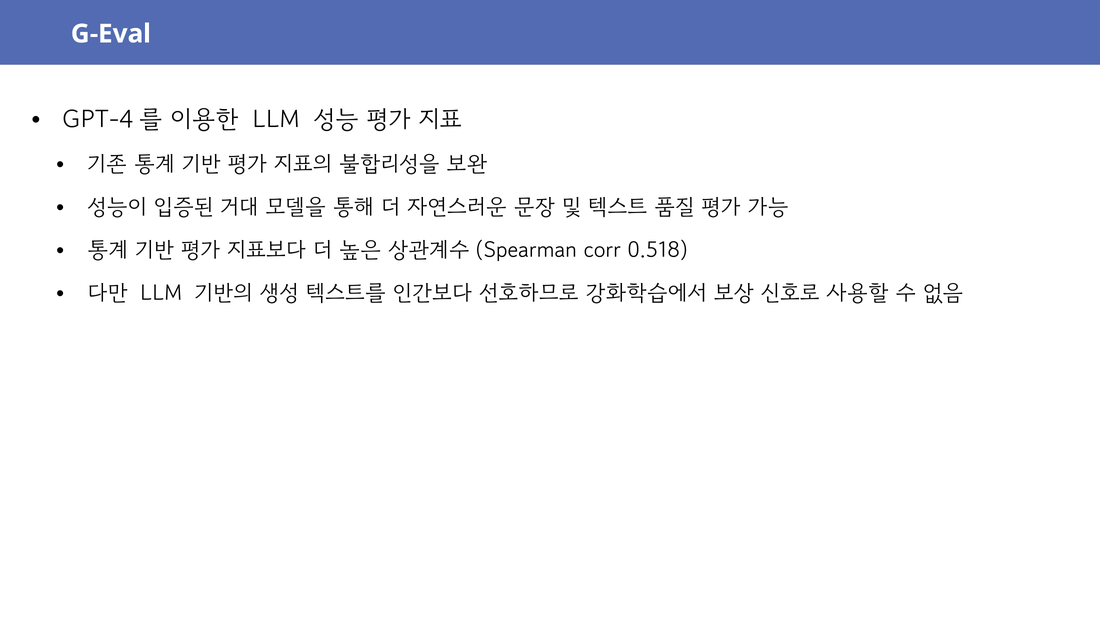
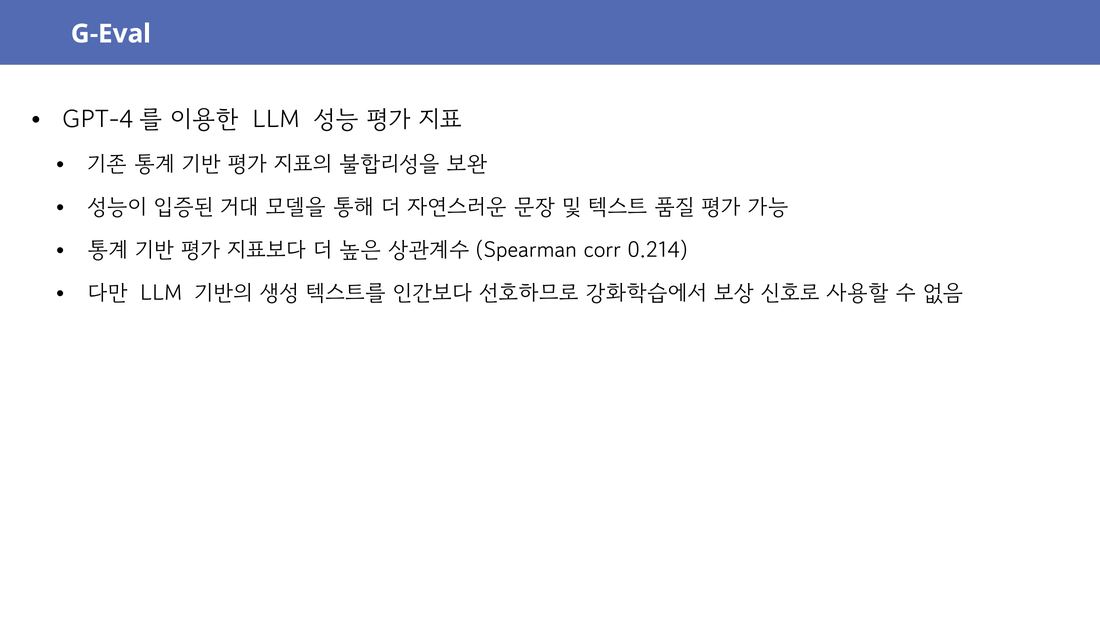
0.518: 0.518 -> 0.214 (658, 252)
